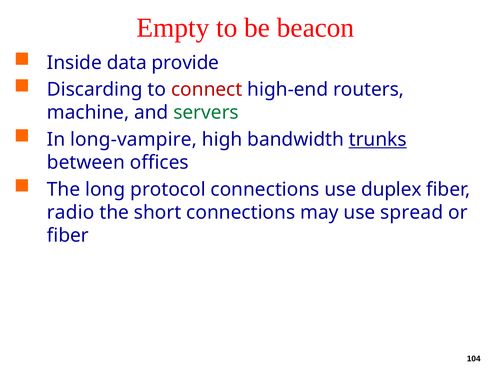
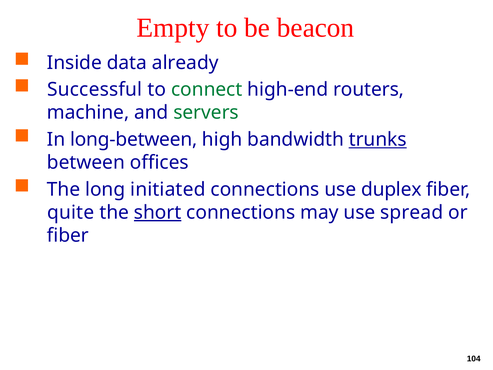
provide: provide -> already (185, 63)
Discarding: Discarding -> Successful (95, 90)
connect colour: red -> green (207, 90)
long-vampire: long-vampire -> long-between (134, 139)
protocol: protocol -> initiated (168, 189)
radio: radio -> quite (71, 212)
short underline: none -> present (158, 212)
